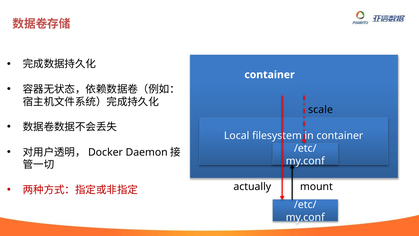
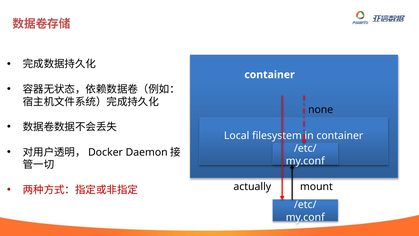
scale: scale -> none (321, 110)
